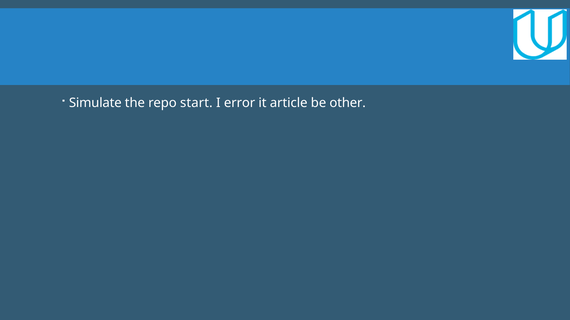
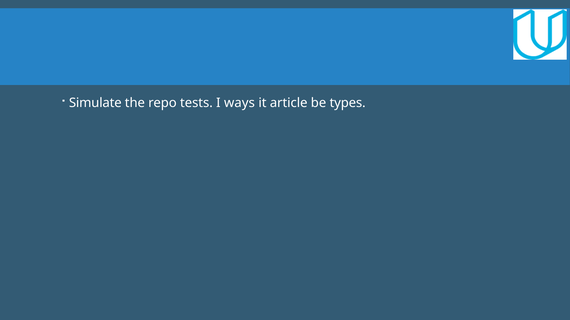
start: start -> tests (196, 103)
error: error -> ways (239, 103)
other: other -> types (348, 103)
